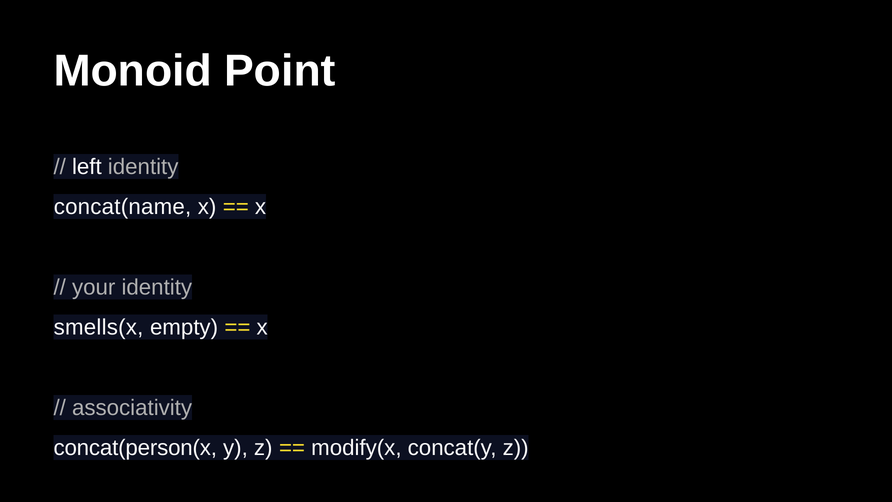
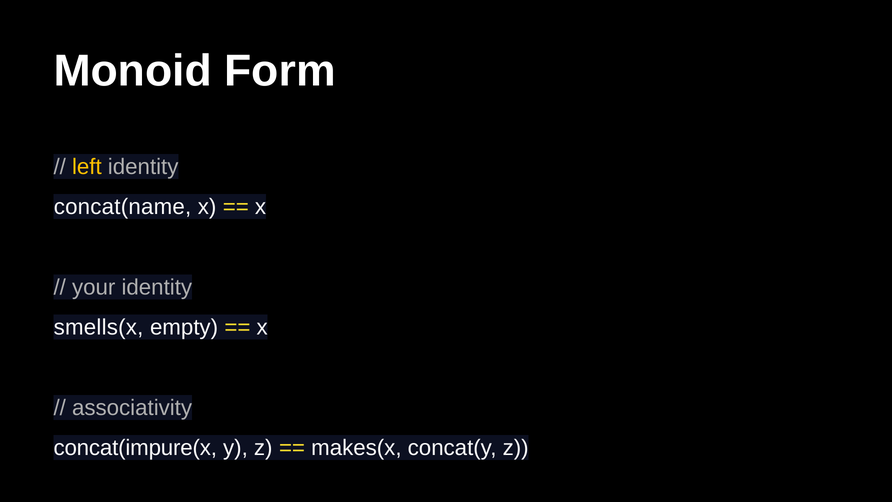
Point: Point -> Form (280, 71)
left colour: white -> yellow (87, 167)
concat(person(x: concat(person(x -> concat(impure(x (135, 448)
modify(x: modify(x -> makes(x (356, 448)
